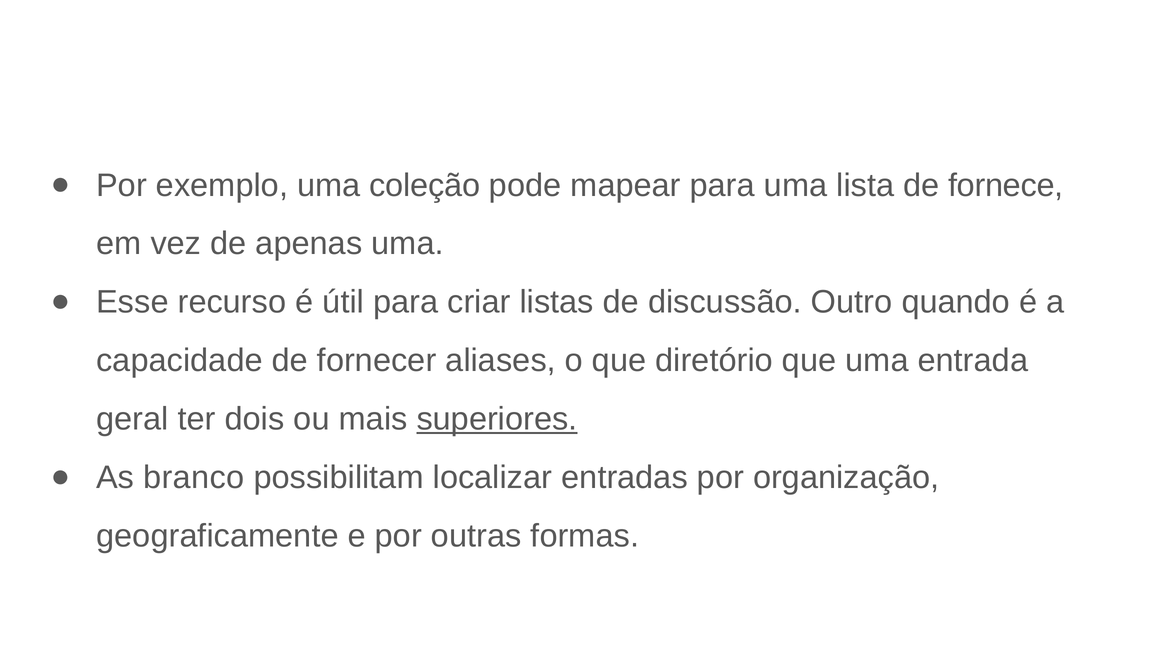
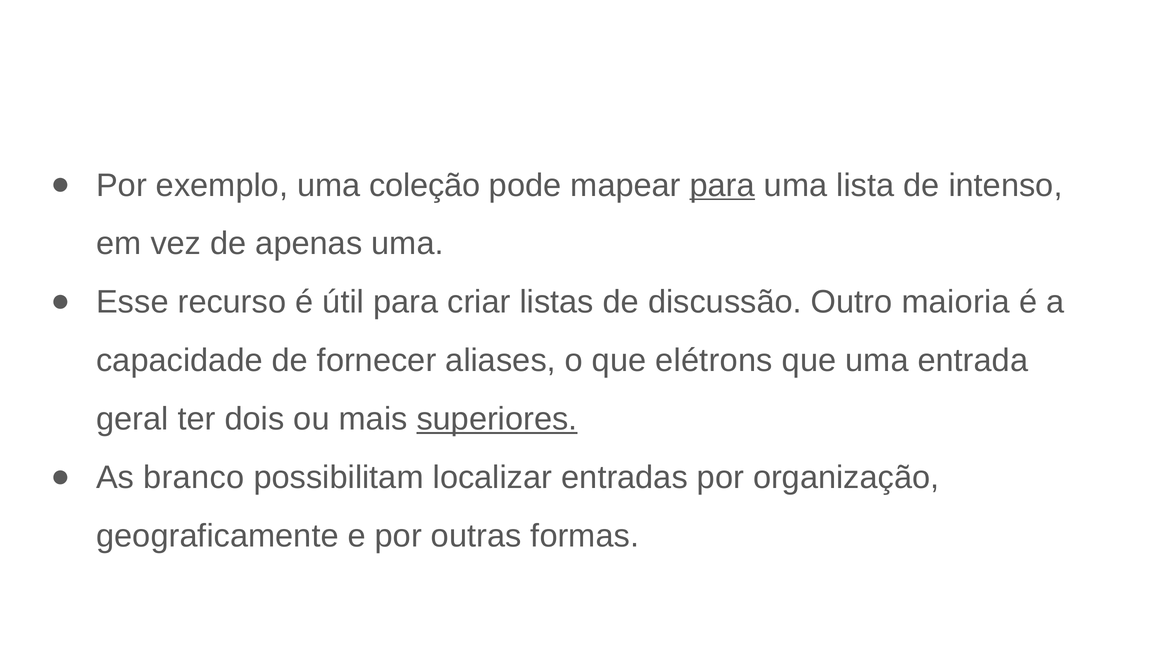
para underline: none -> present (722, 185)
fornece: fornece -> intenso (1006, 185)
quando: quando -> maioria (956, 303)
diretório: diretório -> elétrons (714, 361)
